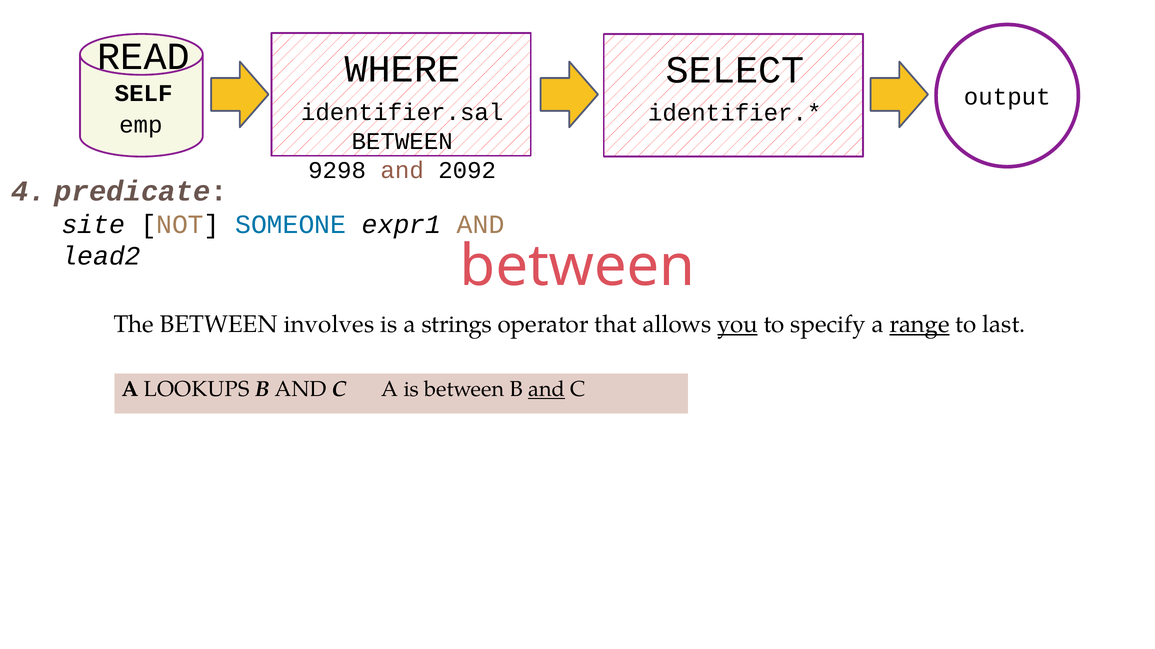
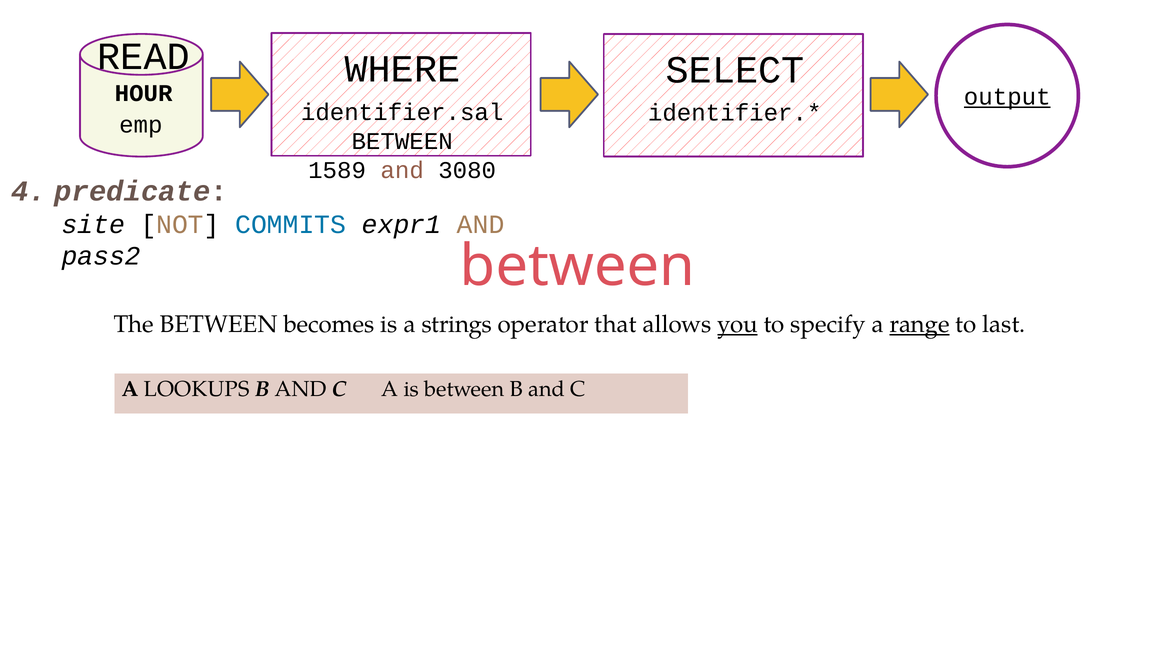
SELF: SELF -> HOUR (144, 93)
output underline: none -> present (1007, 97)
9298: 9298 -> 1589 (337, 170)
2092: 2092 -> 3080 (467, 170)
SOMEONE: SOMEONE -> COMMITS (291, 225)
lead2: lead2 -> pass2 (101, 256)
involves: involves -> becomes (329, 325)
and underline: present -> none (547, 390)
